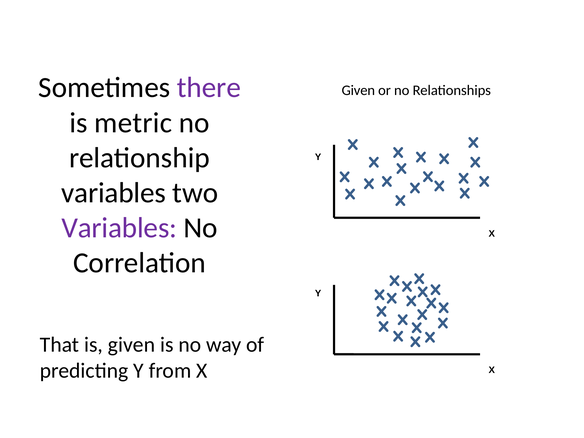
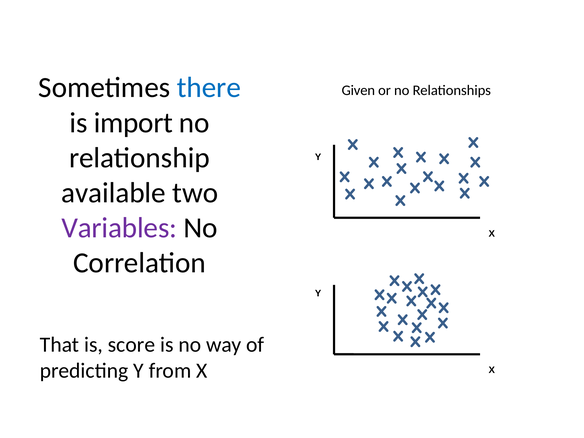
there colour: purple -> blue (209, 88)
metric: metric -> import (133, 123)
variables: variables -> available (113, 193)
is given: given -> score (132, 345)
